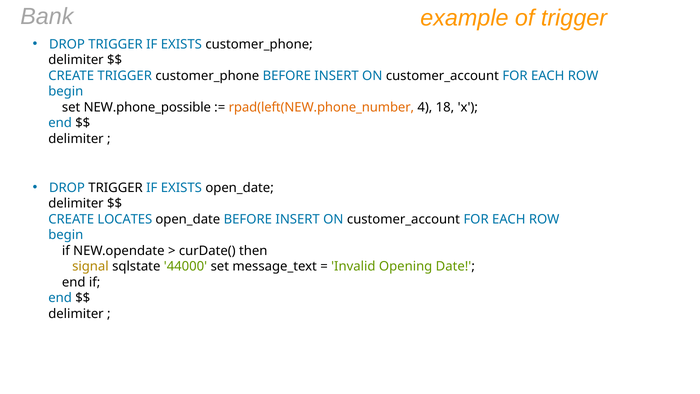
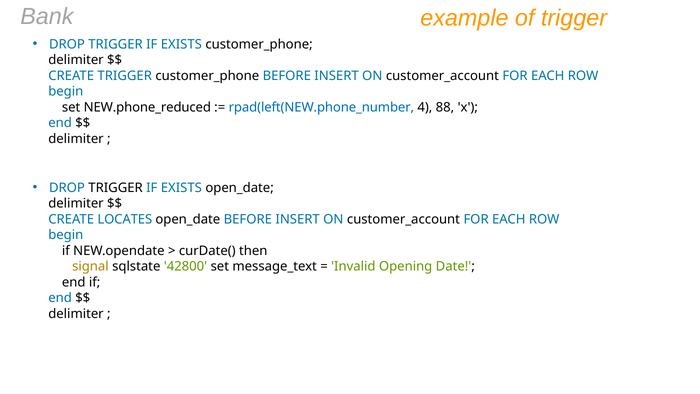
NEW.phone_possible: NEW.phone_possible -> NEW.phone_reduced (147, 107)
rpad(left(NEW.phone_number colour: orange -> blue (321, 107)
18: 18 -> 88 (445, 107)
44000: 44000 -> 42800 (185, 266)
